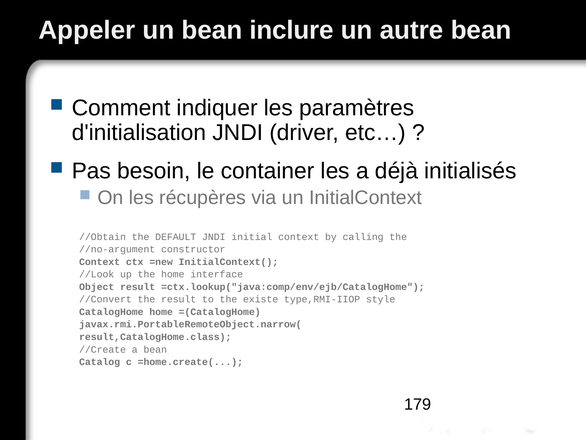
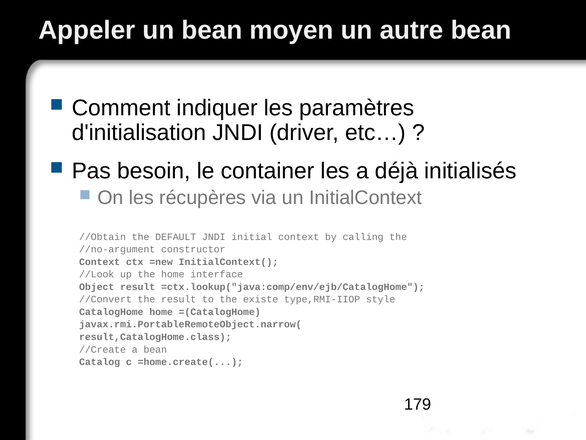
inclure: inclure -> moyen (292, 30)
